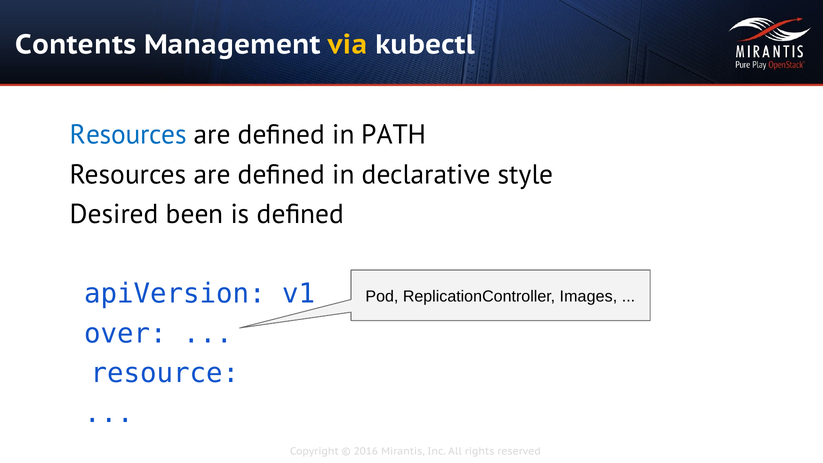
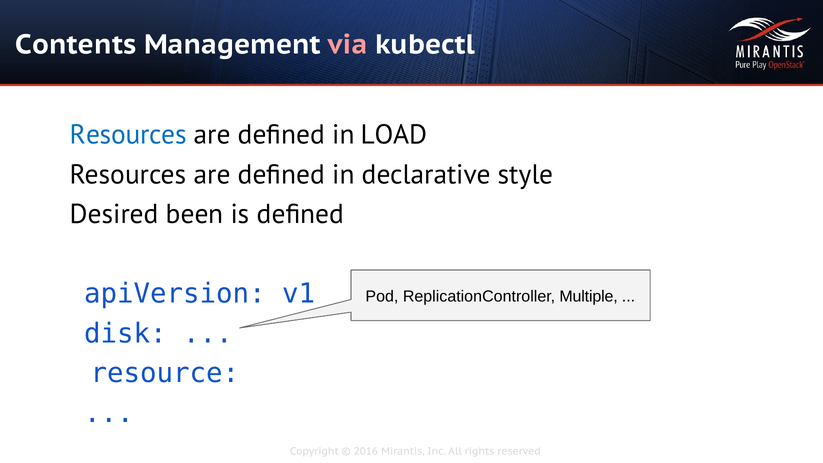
via colour: yellow -> pink (348, 45)
PATH: PATH -> LOAD (394, 135)
Images: Images -> Multiple (589, 296)
over: over -> disk (126, 334)
